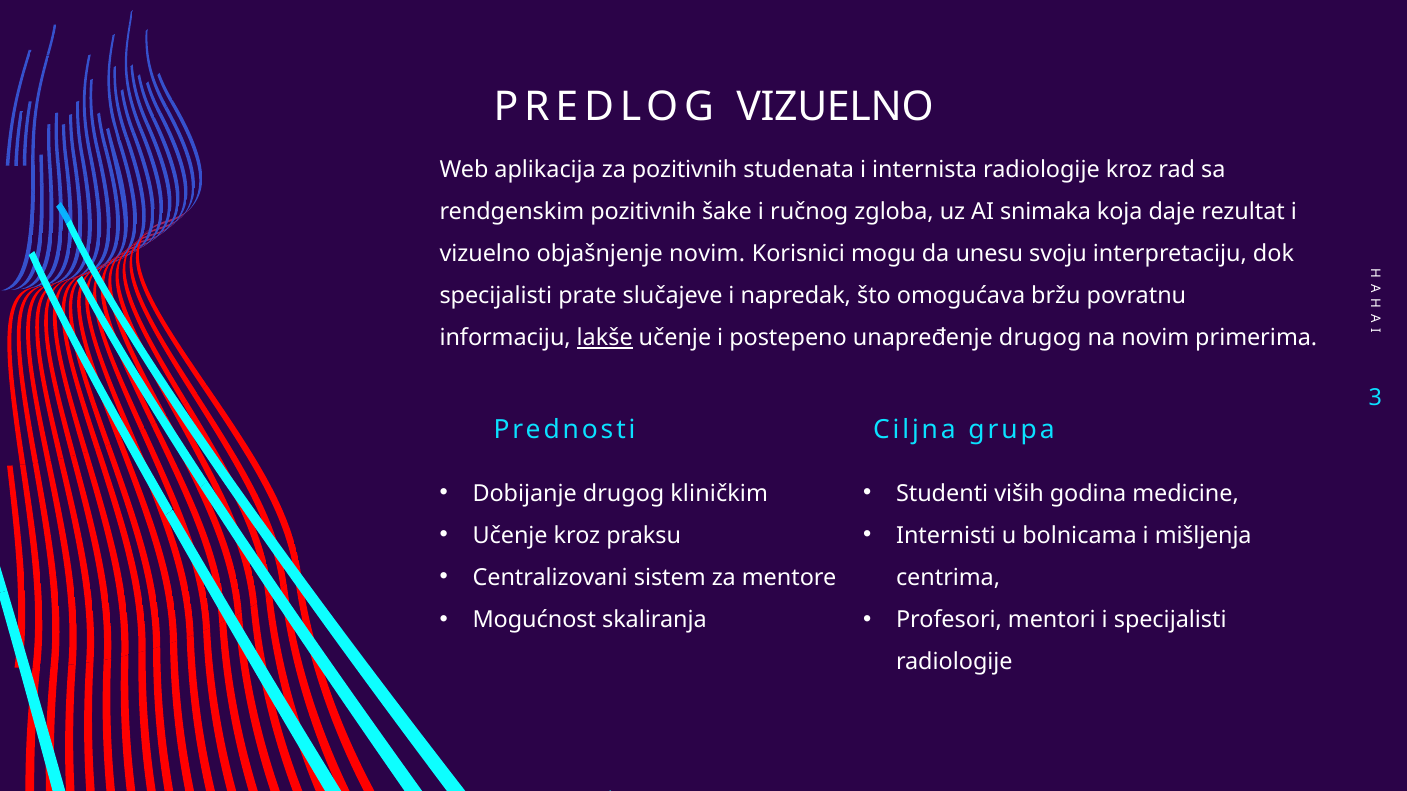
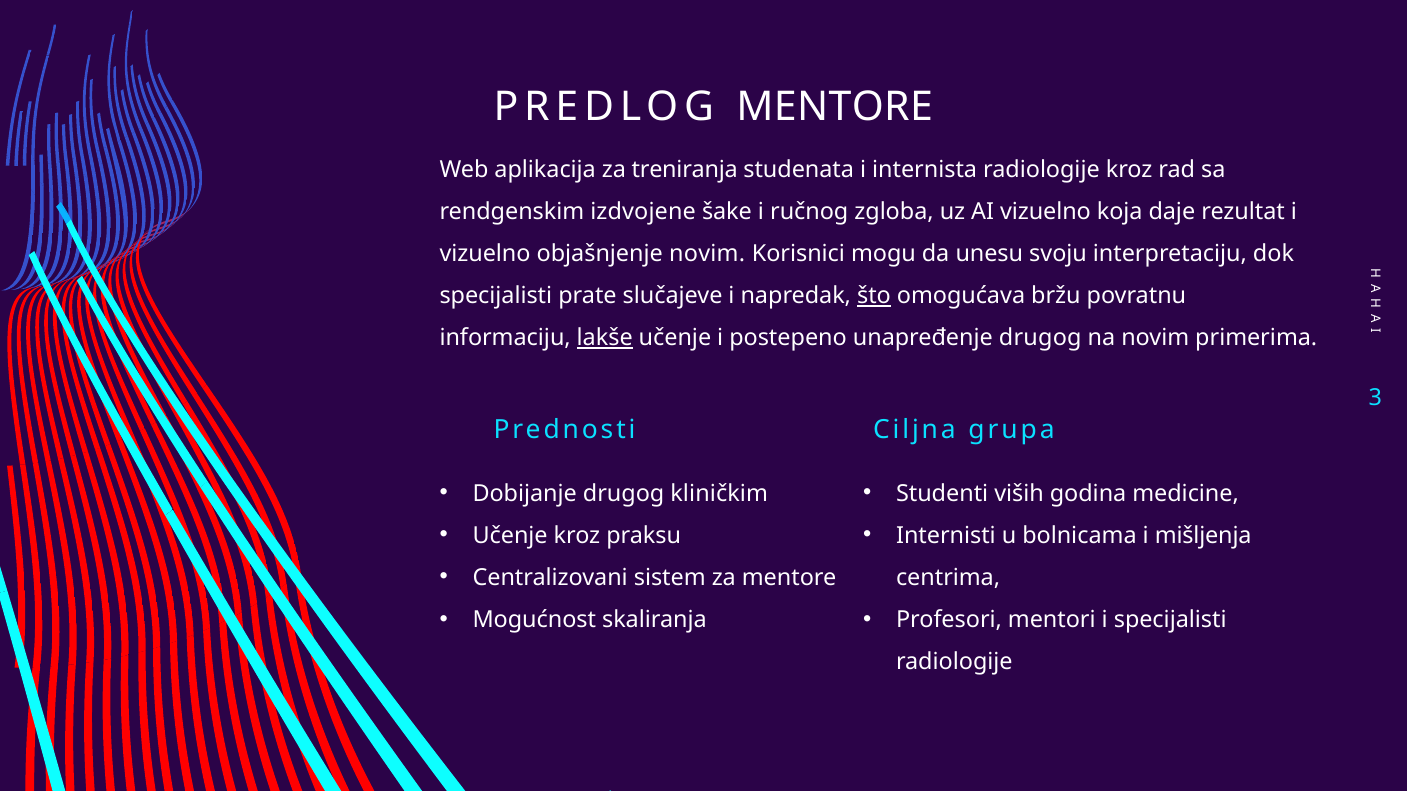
PREDLOG VIZUELNO: VIZUELNO -> MENTORE (835, 107)
za pozitivnih: pozitivnih -> treniranja (685, 169)
rendgenskim pozitivnih: pozitivnih -> izdvojene (643, 212)
AI snimaka: snimaka -> vizuelno (1046, 212)
što underline: none -> present (874, 296)
